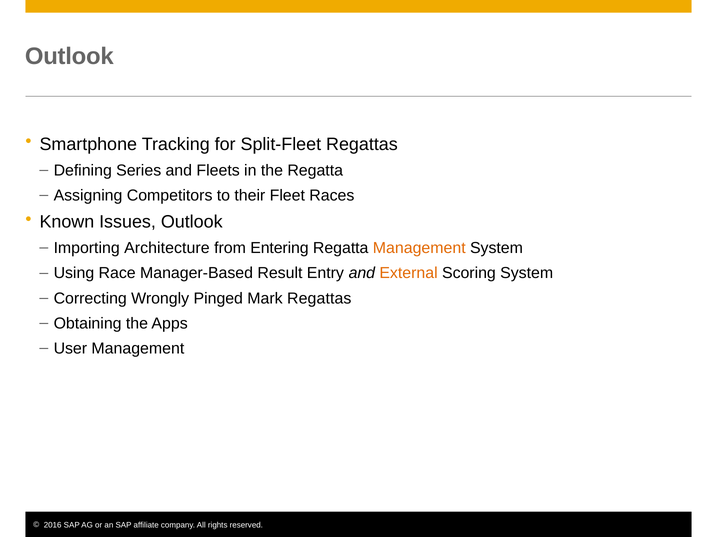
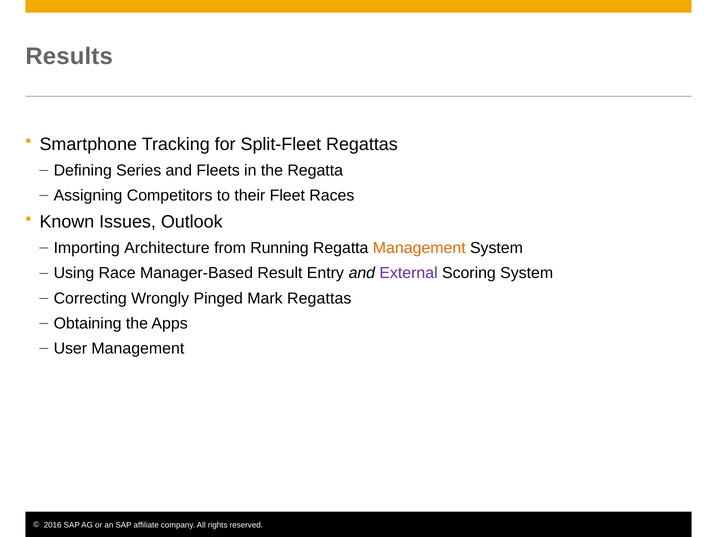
Outlook: Outlook -> Results (69, 57)
Entering: Entering -> Running (279, 249)
External colour: orange -> purple (409, 274)
